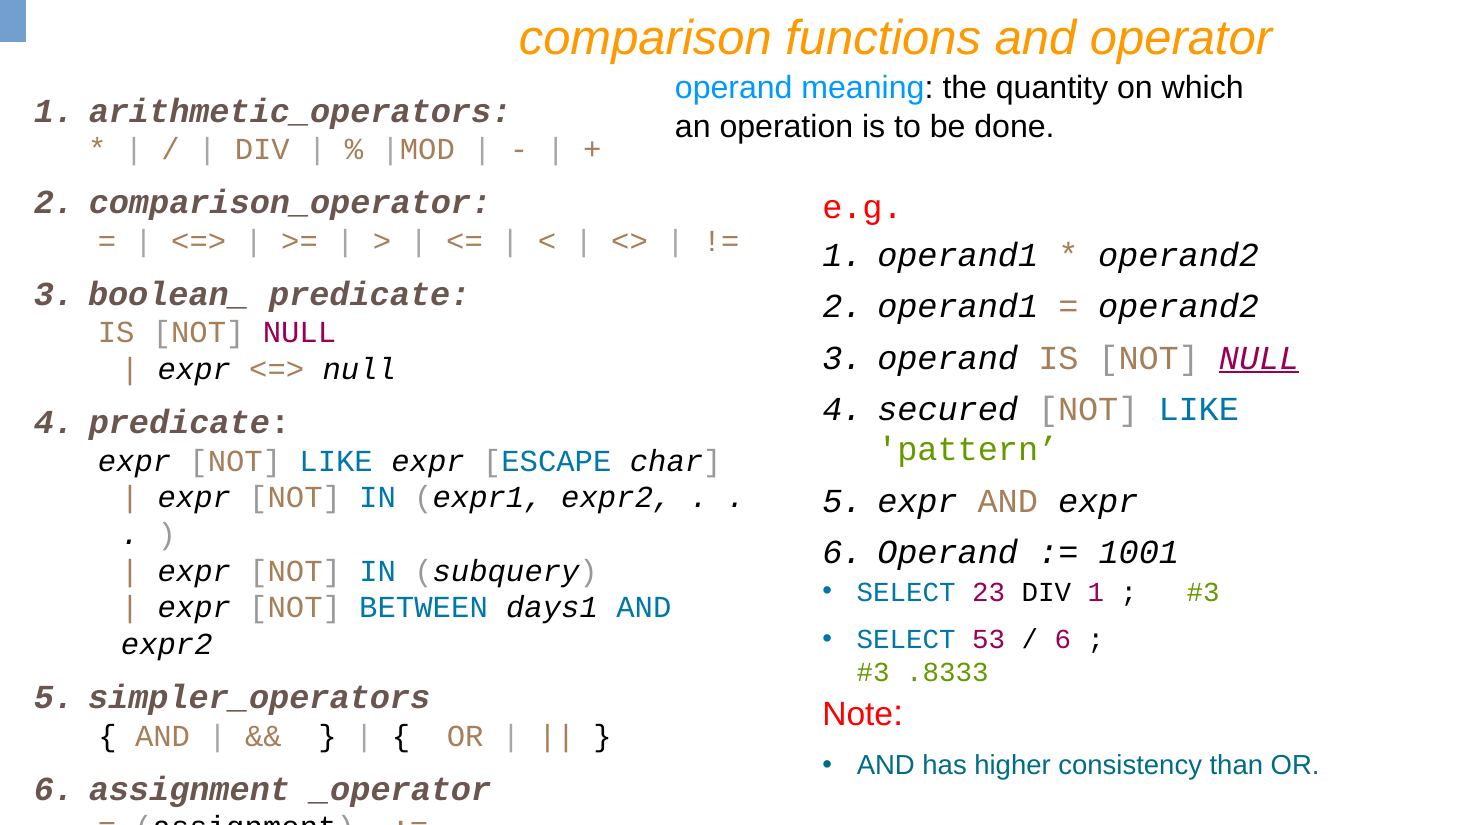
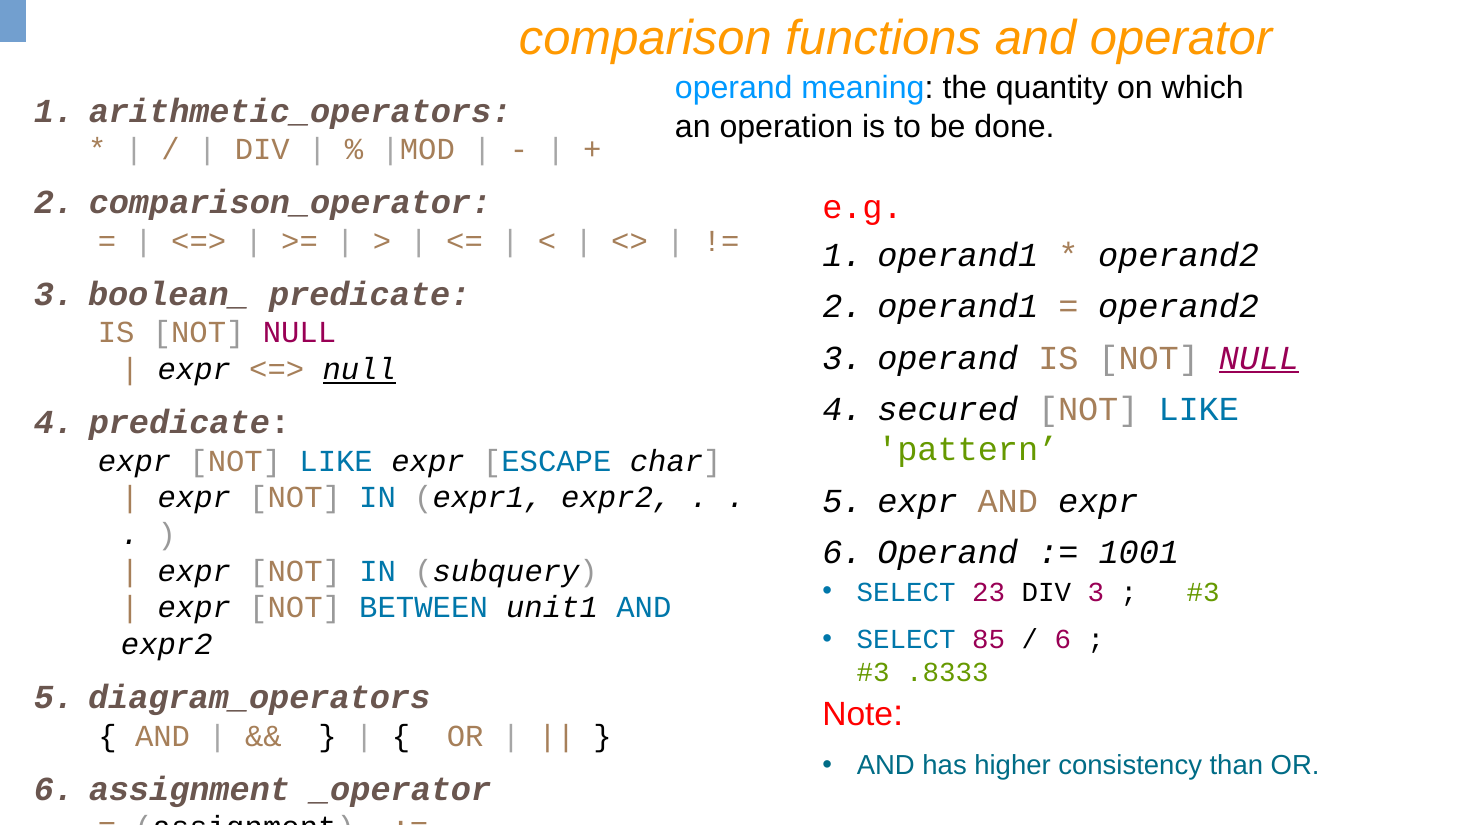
null underline: none -> present (359, 370)
DIV 1: 1 -> 3 (1096, 592)
days1: days1 -> unit1 (552, 608)
53: 53 -> 85 (989, 640)
simpler_operators: simpler_operators -> diagram_operators (259, 698)
